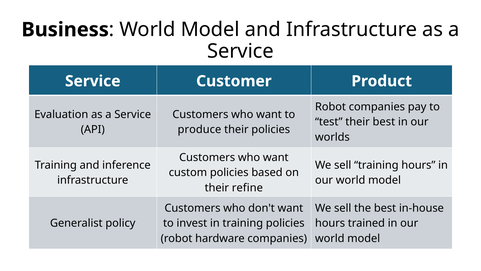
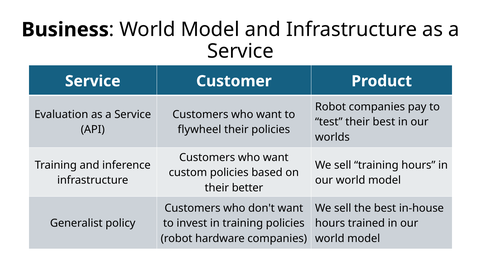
produce: produce -> flywheel (199, 129)
refine: refine -> better (247, 187)
